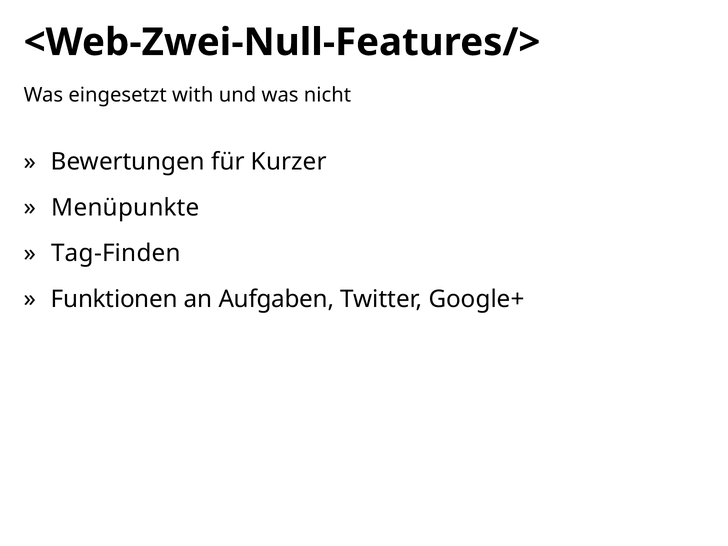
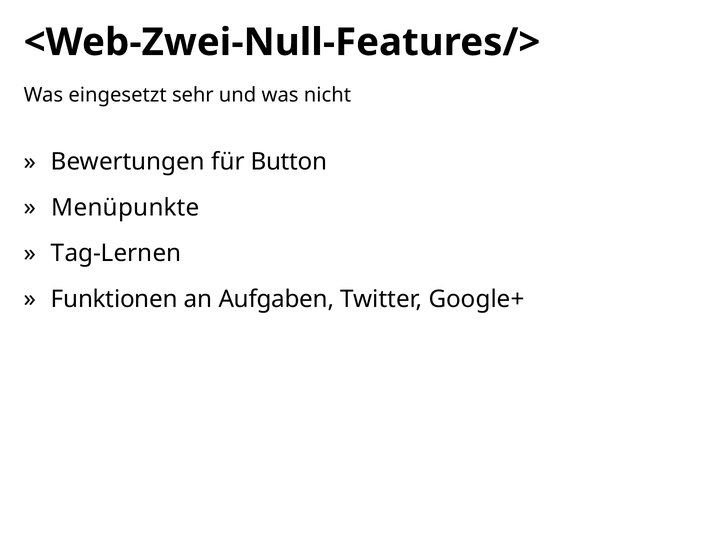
with: with -> sehr (193, 95)
Kurzer: Kurzer -> Button (289, 162)
Tag-Finden: Tag-Finden -> Tag-Lernen (116, 253)
